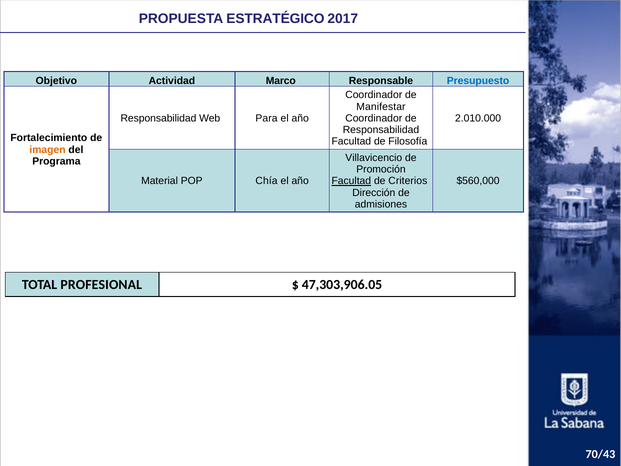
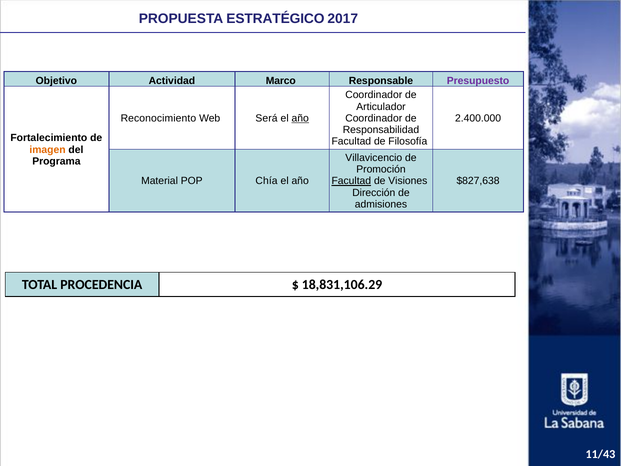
Presupuesto colour: blue -> purple (478, 81)
Manifestar: Manifestar -> Articulador (381, 107)
Responsabilidad: Responsabilidad -> Reconocimiento (158, 118)
Para: Para -> Será (267, 118)
año underline: none -> present (300, 118)
2.010.000: 2.010.000 -> 2.400.000 (478, 118)
Criterios: Criterios -> Visiones (408, 181)
$560,000: $560,000 -> $827,638 (478, 181)
PROFESIONAL: PROFESIONAL -> PROCEDENCIA (101, 285)
47,303,906.05: 47,303,906.05 -> 18,831,106.29 (342, 285)
70/43: 70/43 -> 11/43 (600, 454)
